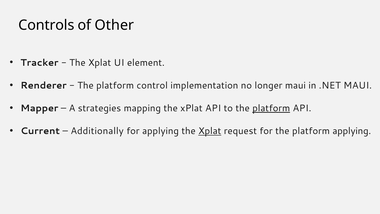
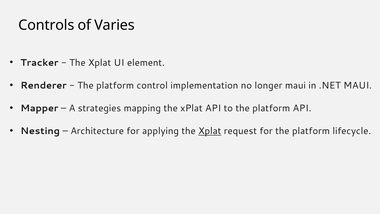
Other: Other -> Varies (114, 25)
platform underline: present -> none (271, 108)
Current: Current -> Nesting (40, 131)
Additionally: Additionally -> Architecture (97, 131)
platform applying: applying -> lifecycle (352, 131)
